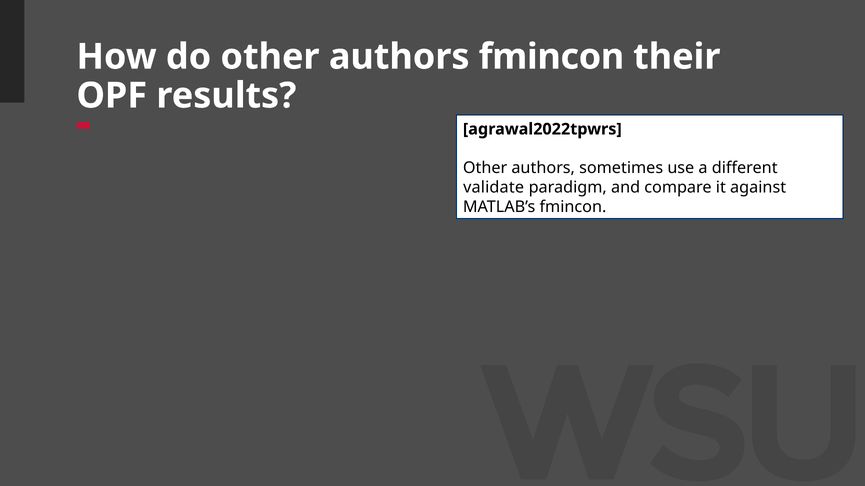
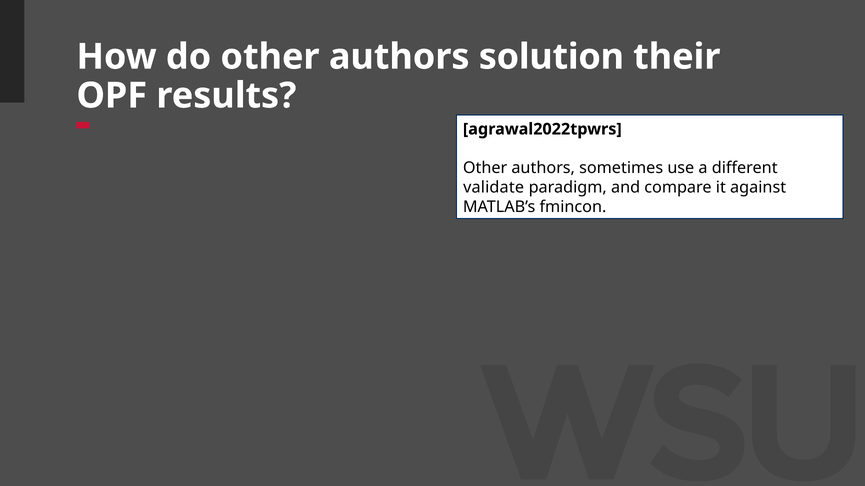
authors fmincon: fmincon -> solution (551, 57)
